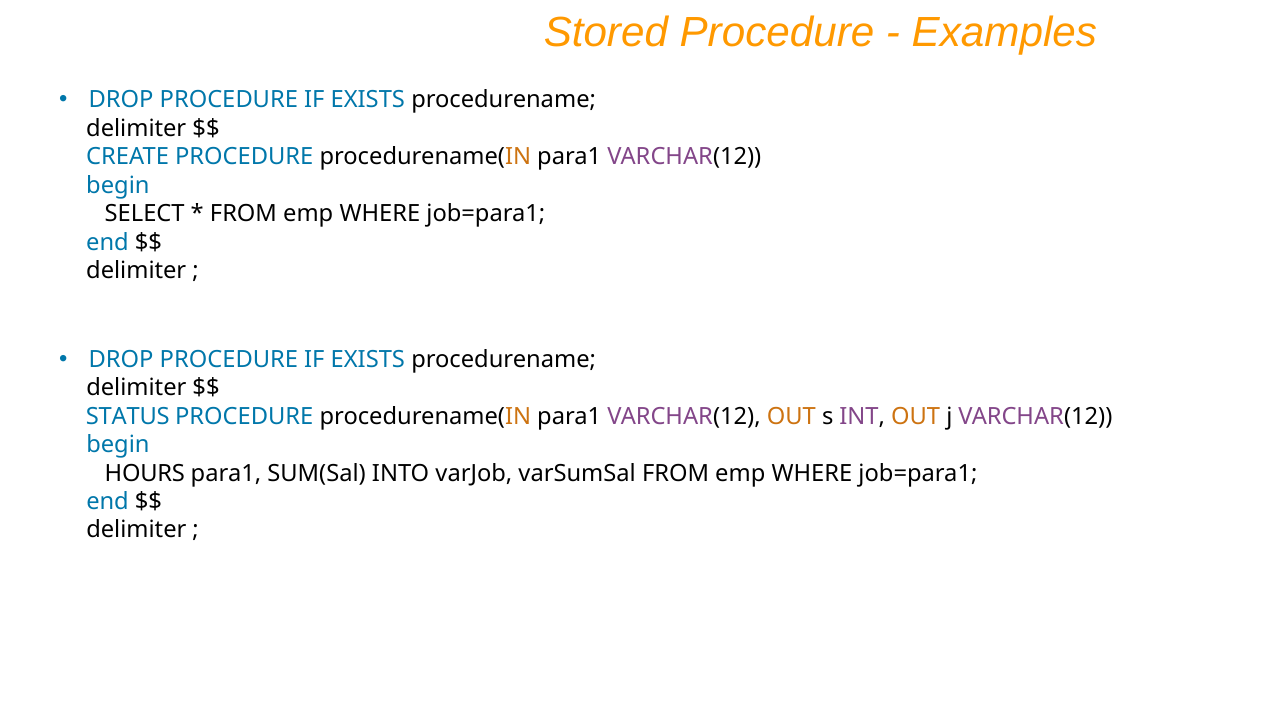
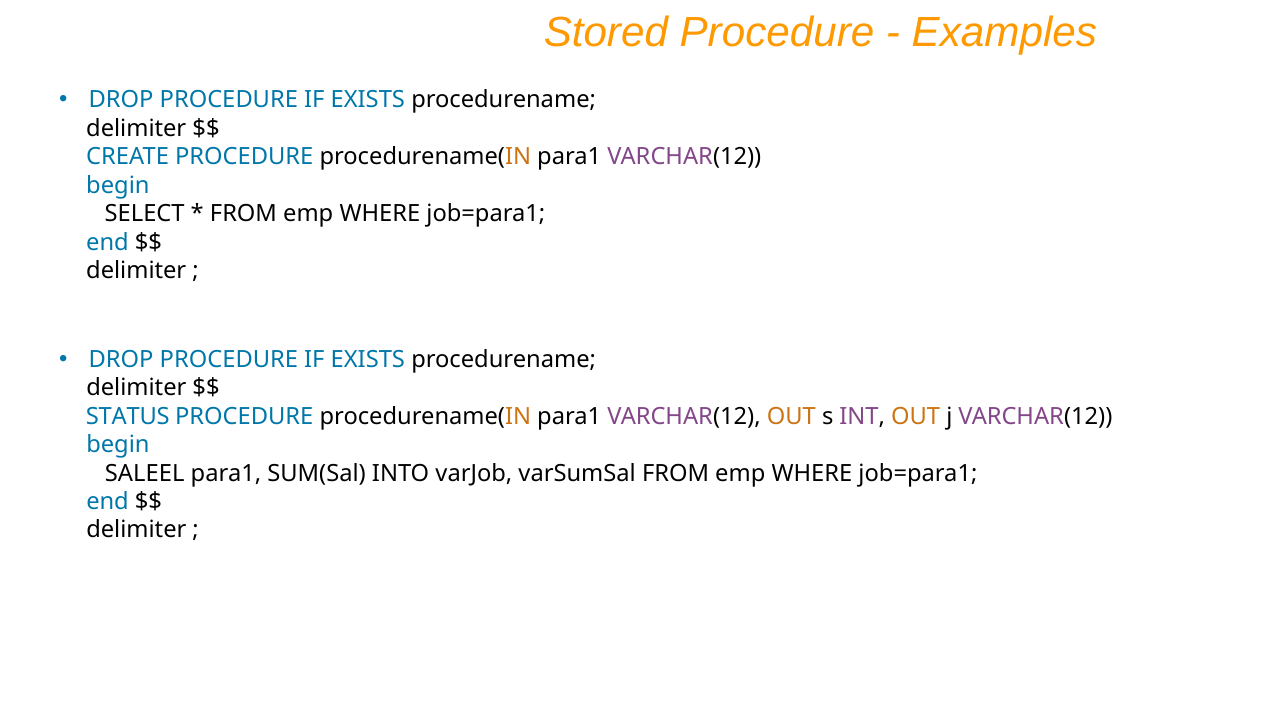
HOURS: HOURS -> SALEEL (145, 474)
